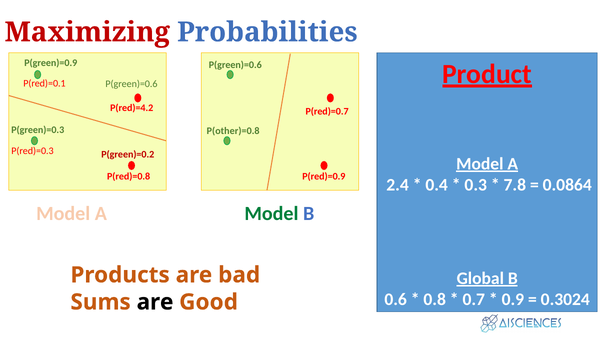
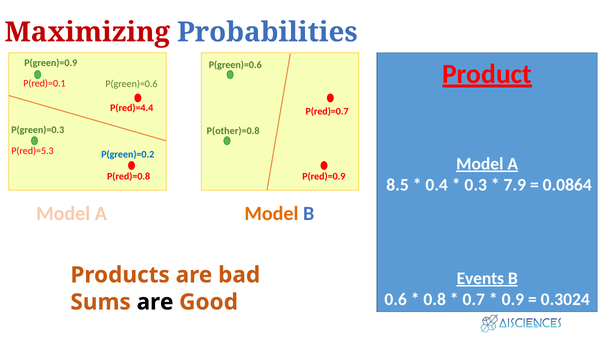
P(red)=4.2: P(red)=4.2 -> P(red)=4.4 (132, 108)
P(red)=0.3: P(red)=0.3 -> P(red)=5.3 (32, 151)
P(green)=0.2 colour: red -> blue (128, 154)
2.4: 2.4 -> 8.5 (398, 185)
7.8: 7.8 -> 7.9 (515, 185)
Model colour: green -> orange (271, 213)
Global: Global -> Events (480, 278)
